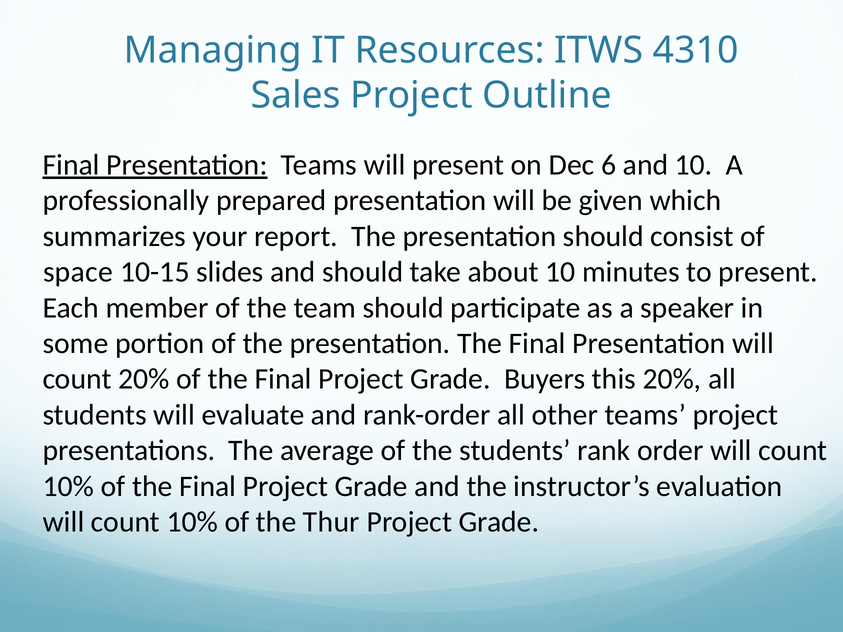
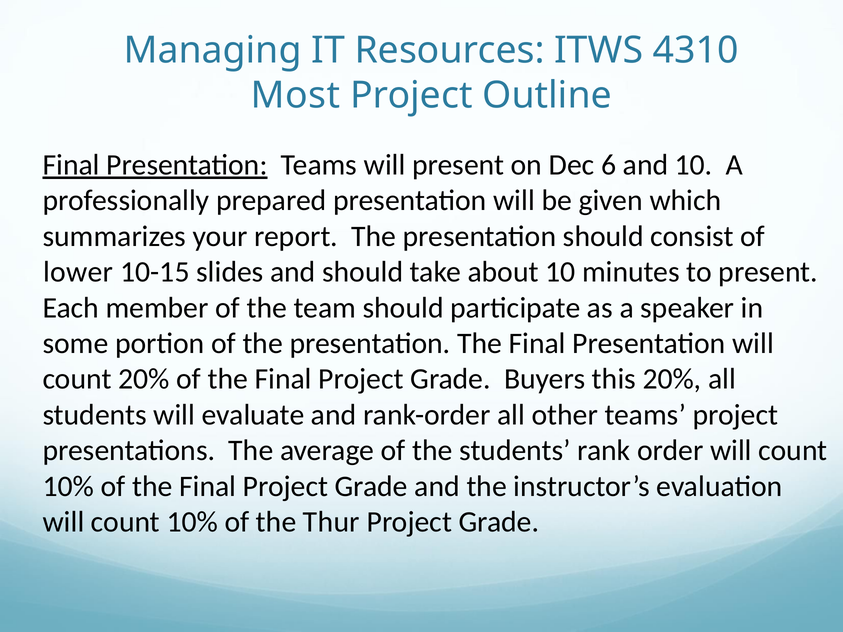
Sales: Sales -> Most (296, 95)
space: space -> lower (78, 272)
